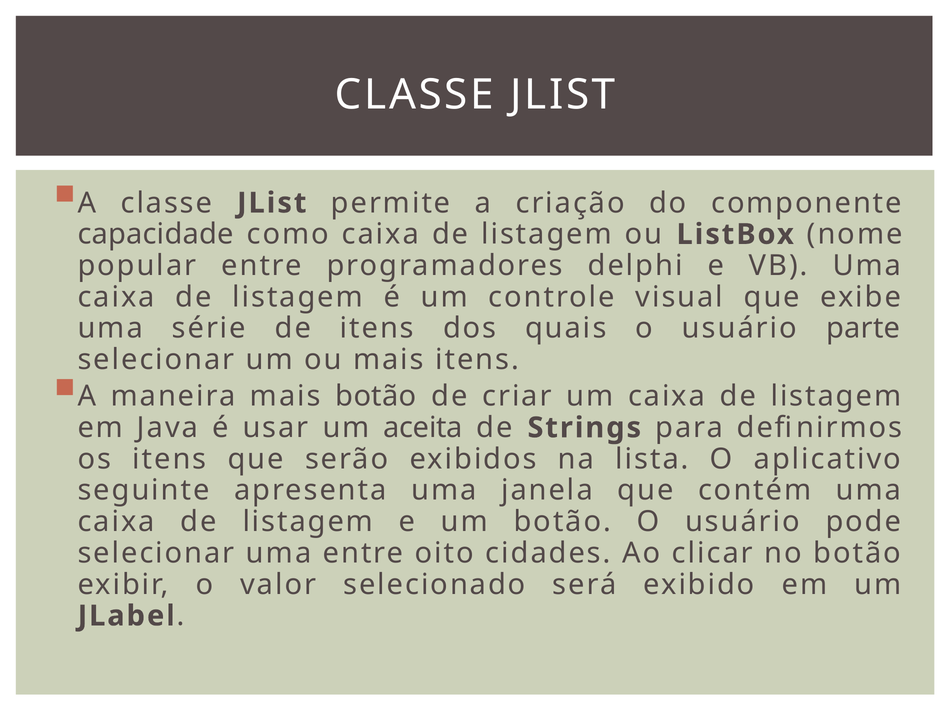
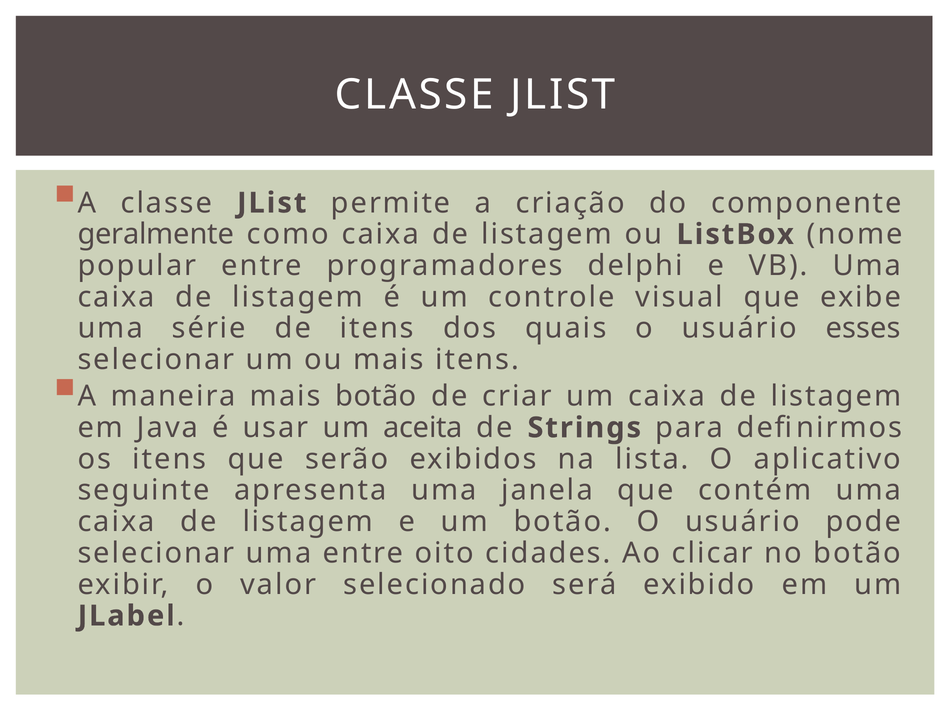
capacidade: capacidade -> geralmente (156, 234)
parte: parte -> esses (863, 329)
